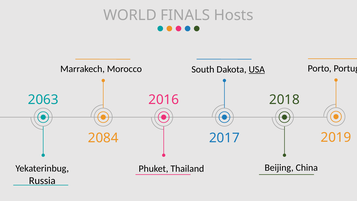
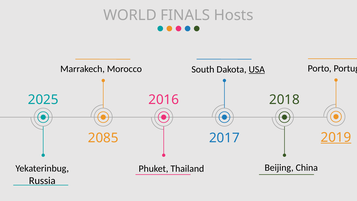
2063: 2063 -> 2025 (43, 100)
2019 underline: none -> present (336, 137)
2084: 2084 -> 2085 (103, 138)
